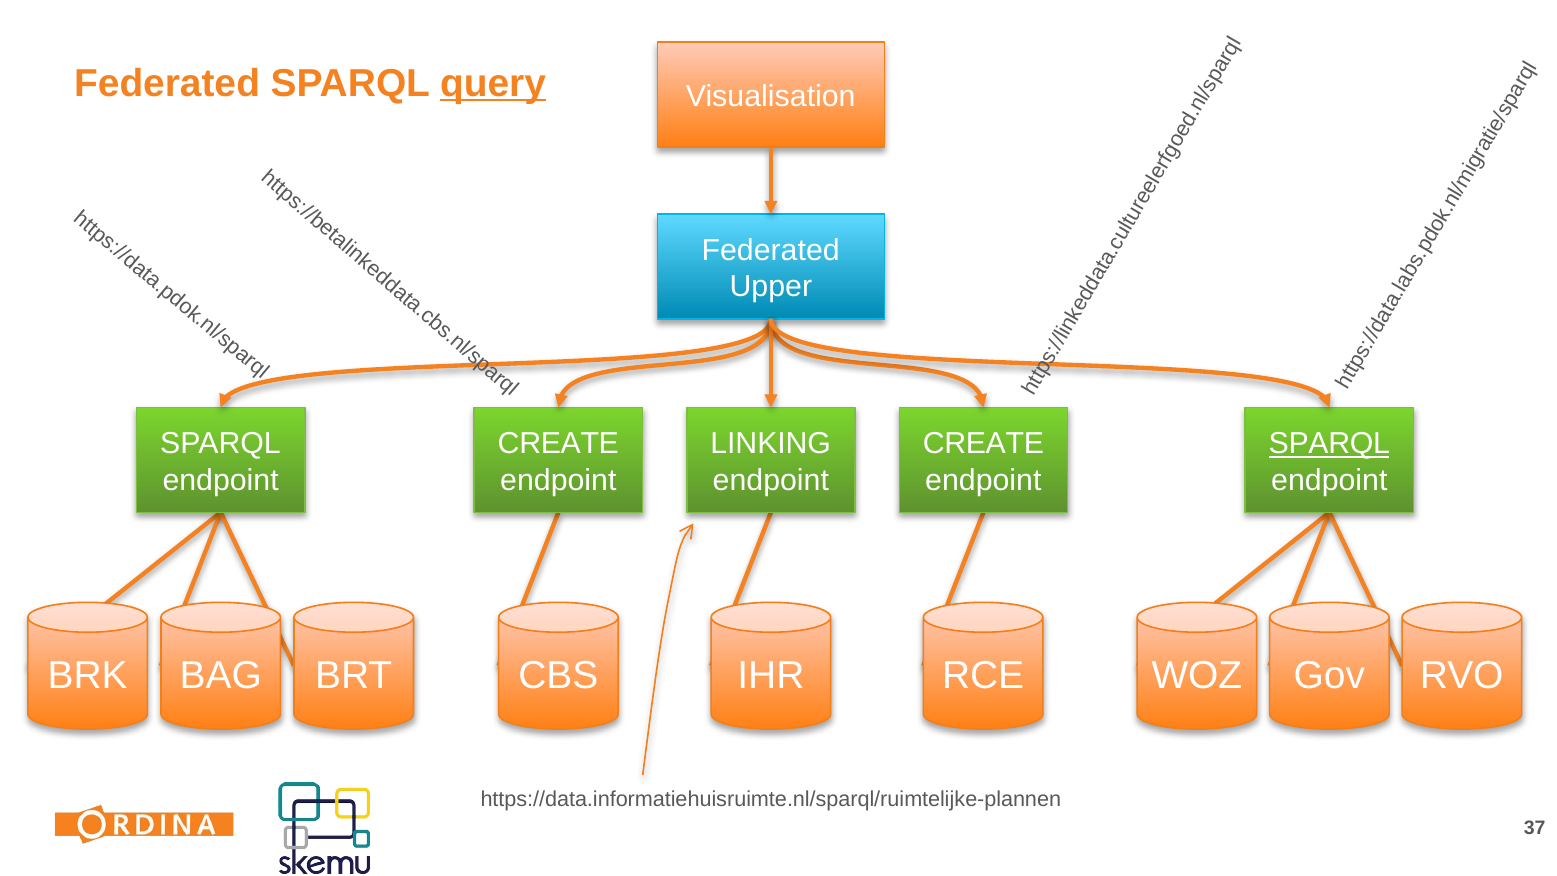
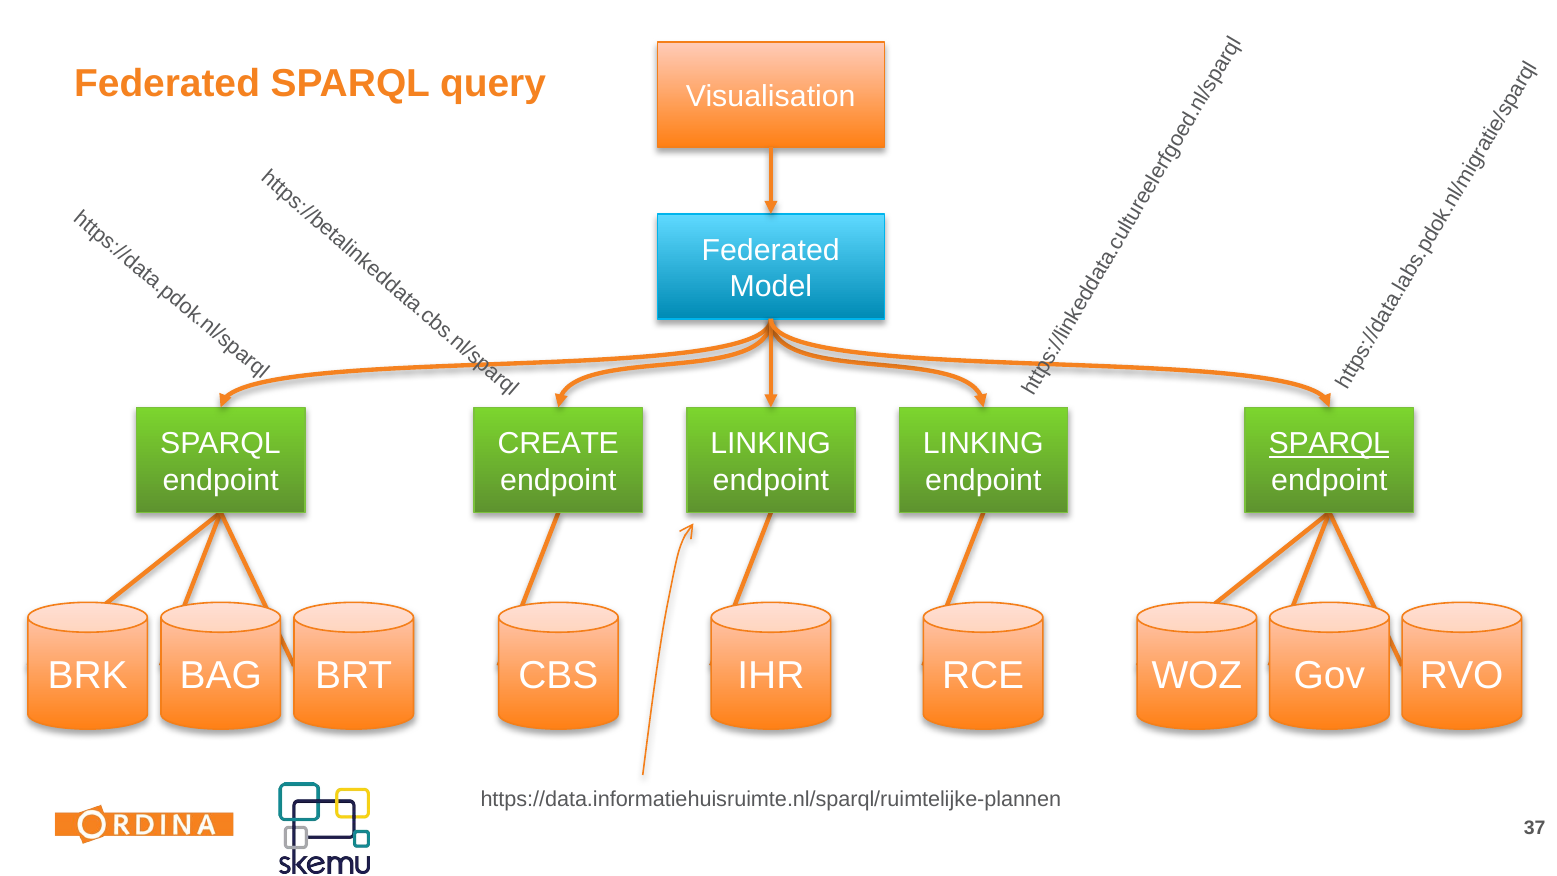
query underline: present -> none (493, 83)
Upper: Upper -> Model (771, 287)
CREATE: CREATE -> LINKING (983, 444)
